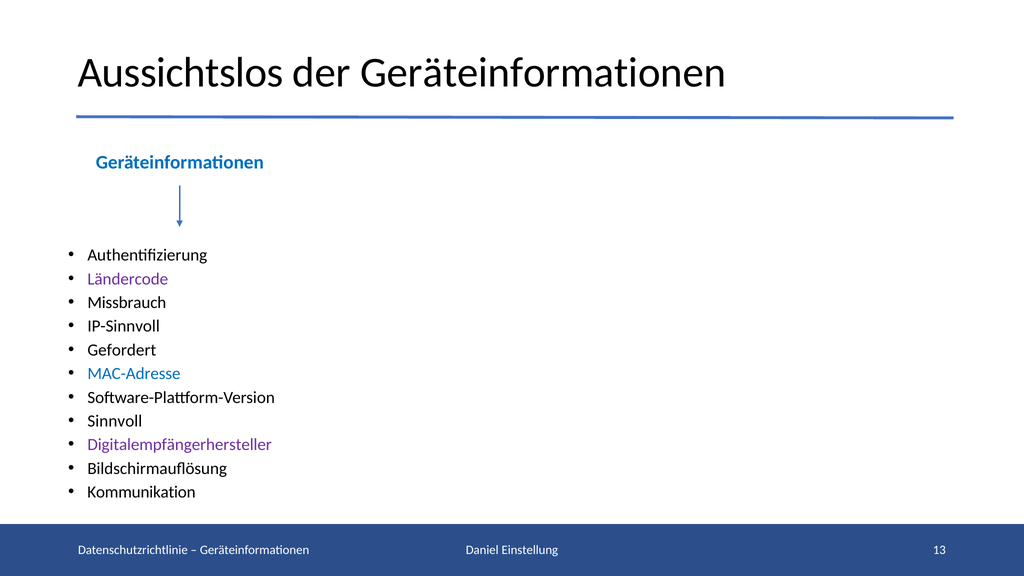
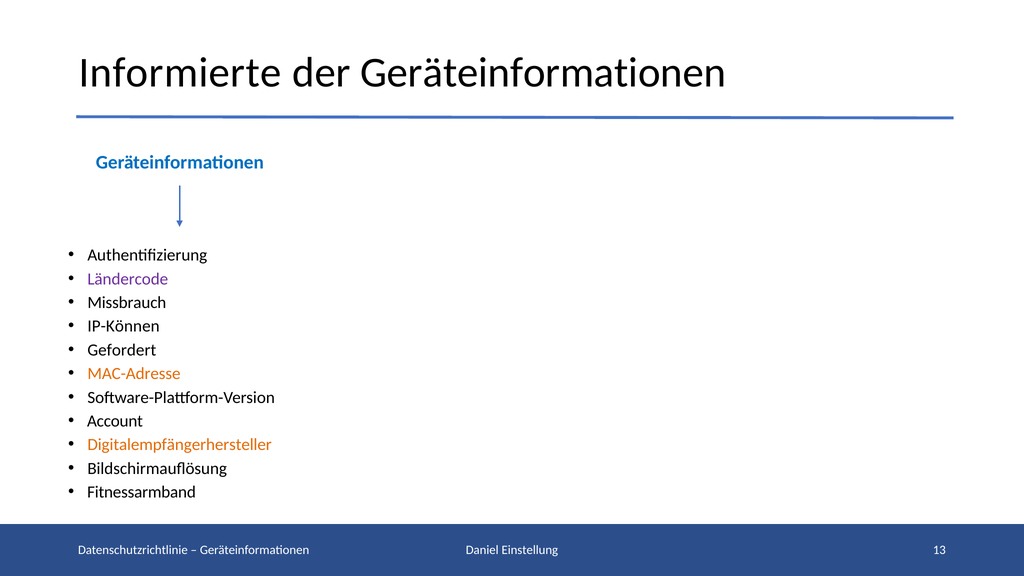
Aussichtslos: Aussichtslos -> Informierte (180, 73)
IP-Sinnvoll: IP-Sinnvoll -> IP-Können (124, 326)
MAC-Adresse colour: blue -> orange (134, 374)
Sinnvoll: Sinnvoll -> Account (115, 421)
Digitalempfängerhersteller colour: purple -> orange (180, 445)
Kommunikation: Kommunikation -> Fitnessarmband (141, 492)
